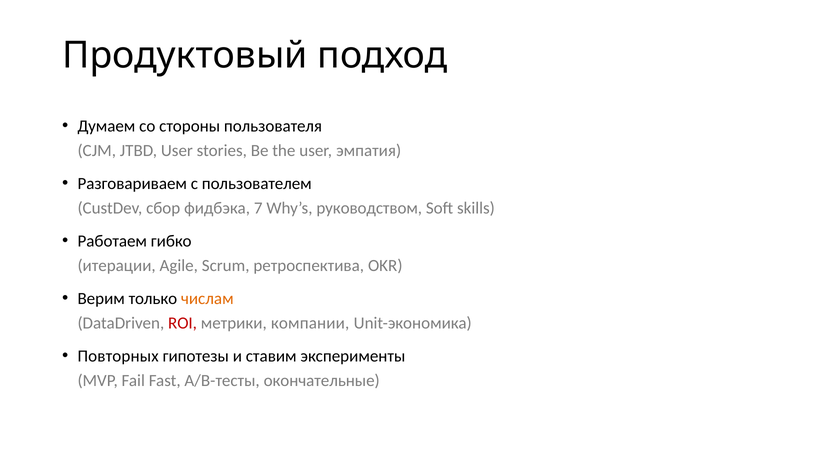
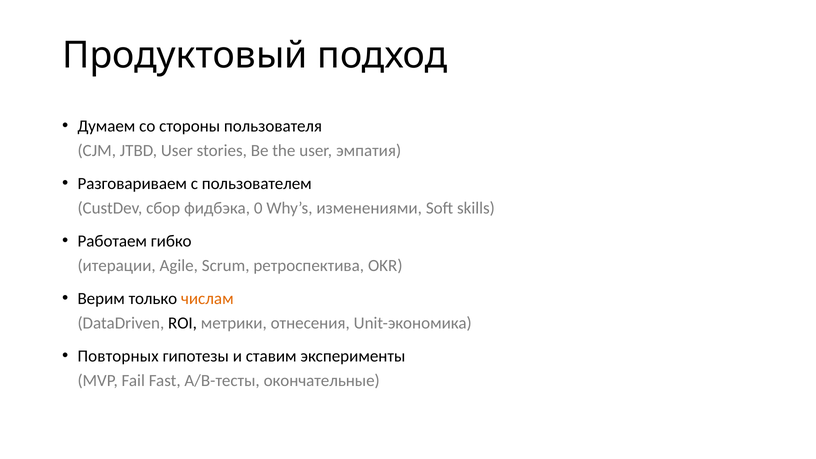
7: 7 -> 0 (258, 208)
руководством: руководством -> изменениями (369, 208)
ROI colour: red -> black (183, 323)
компании: компании -> отнесения (310, 323)
